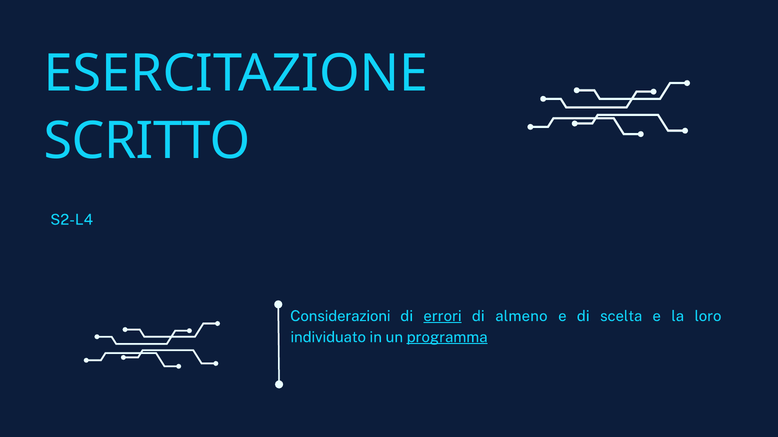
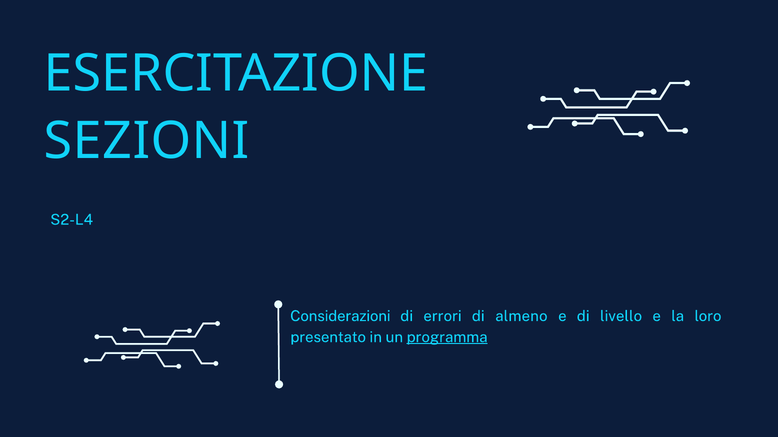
SCRITTO: SCRITTO -> SEZIONI (147, 141)
errori underline: present -> none (443, 317)
scelta: scelta -> livello (621, 317)
individuato: individuato -> presentato (328, 338)
